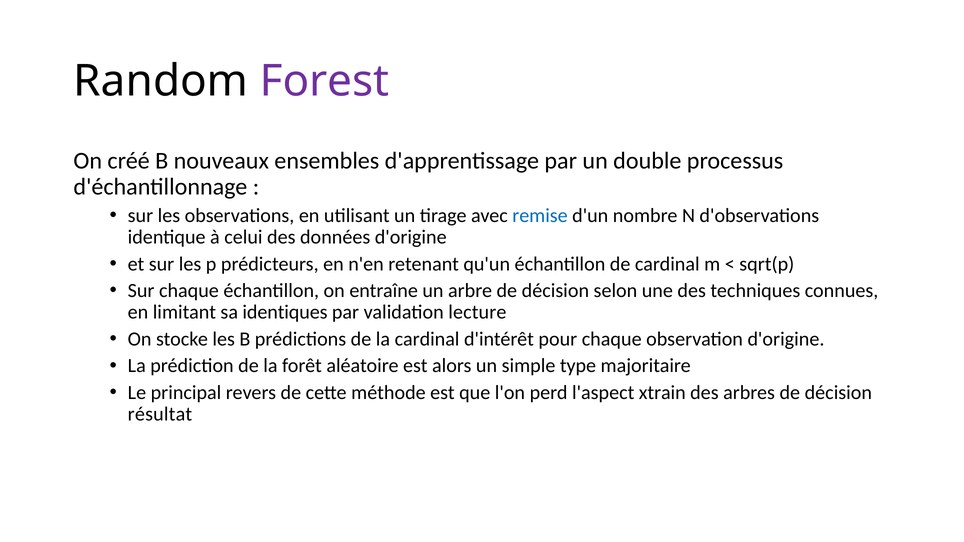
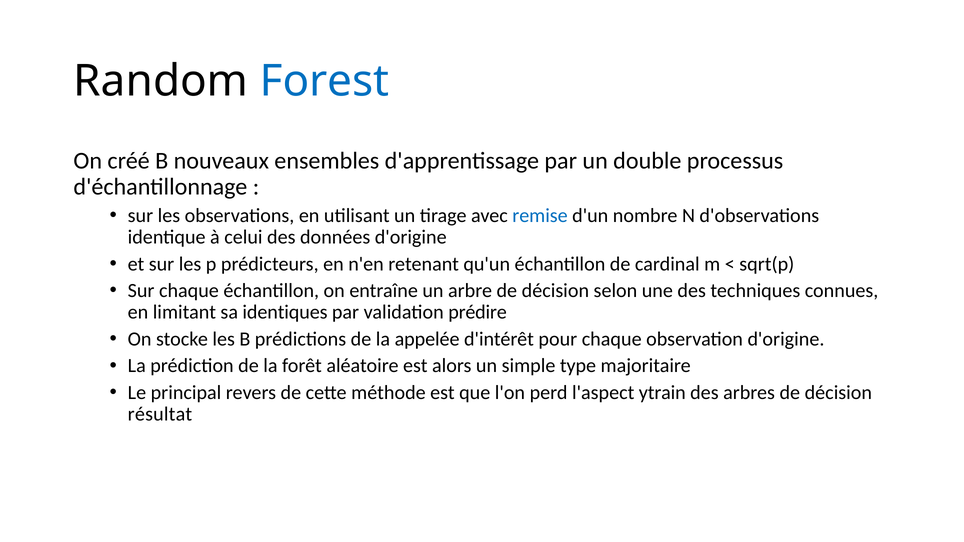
Forest colour: purple -> blue (324, 81)
lecture: lecture -> prédire (478, 313)
la cardinal: cardinal -> appelée (427, 339)
xtrain: xtrain -> ytrain (662, 393)
